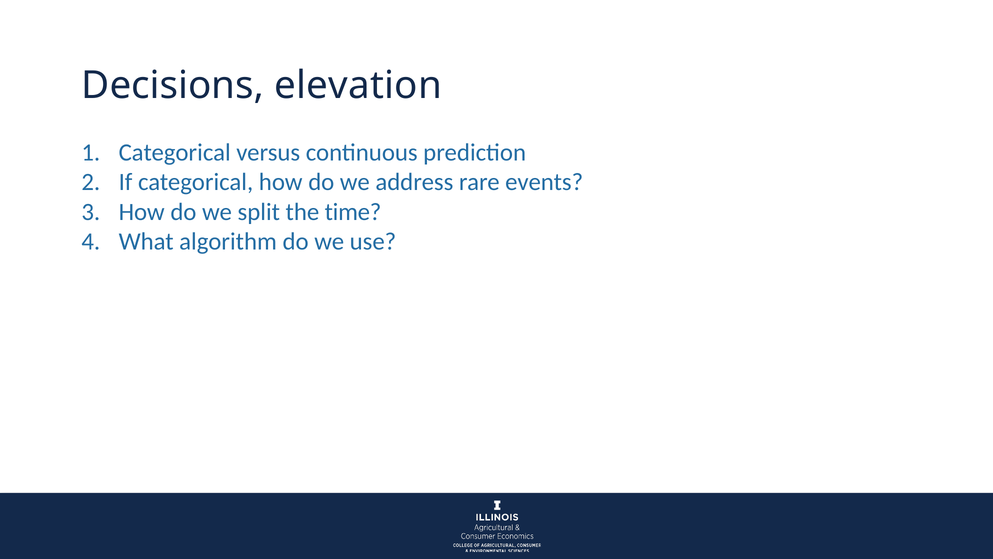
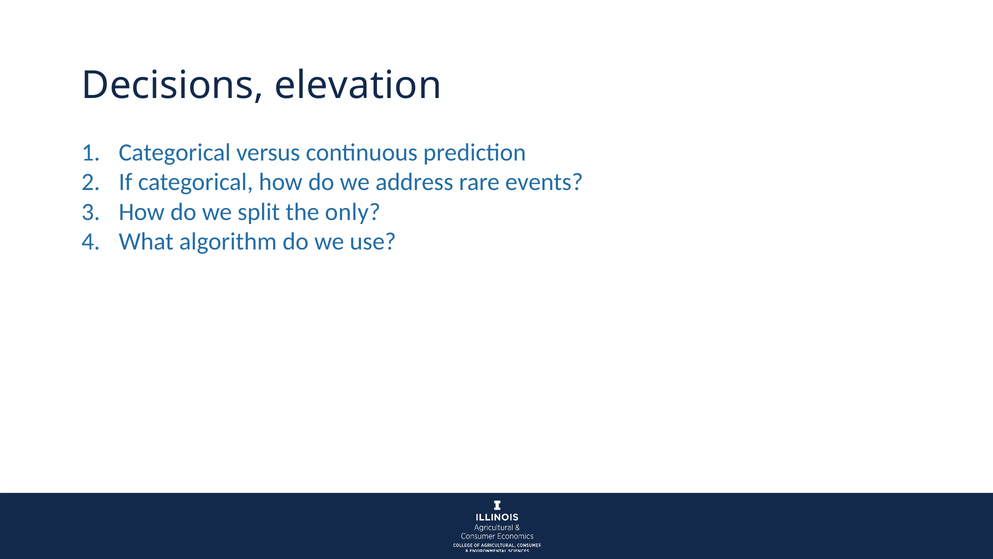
time: time -> only (353, 212)
